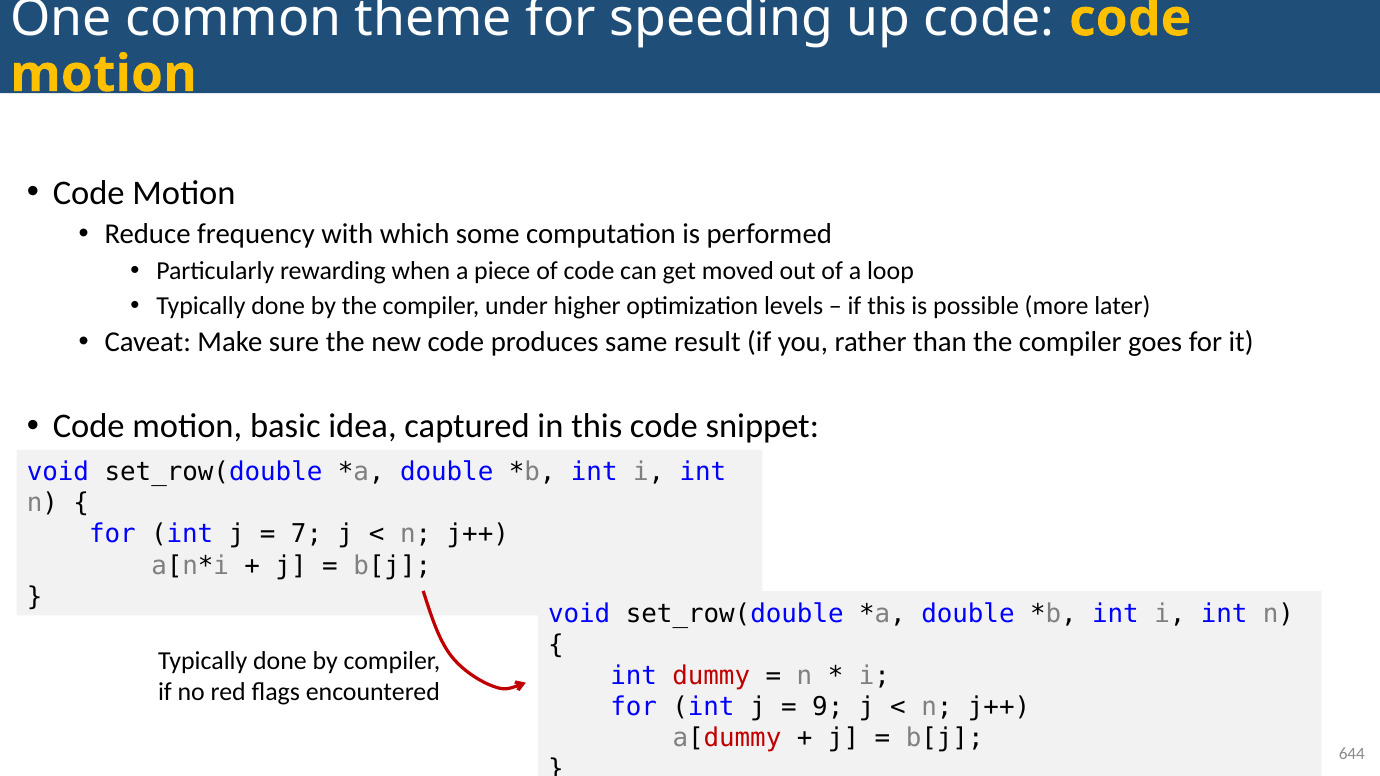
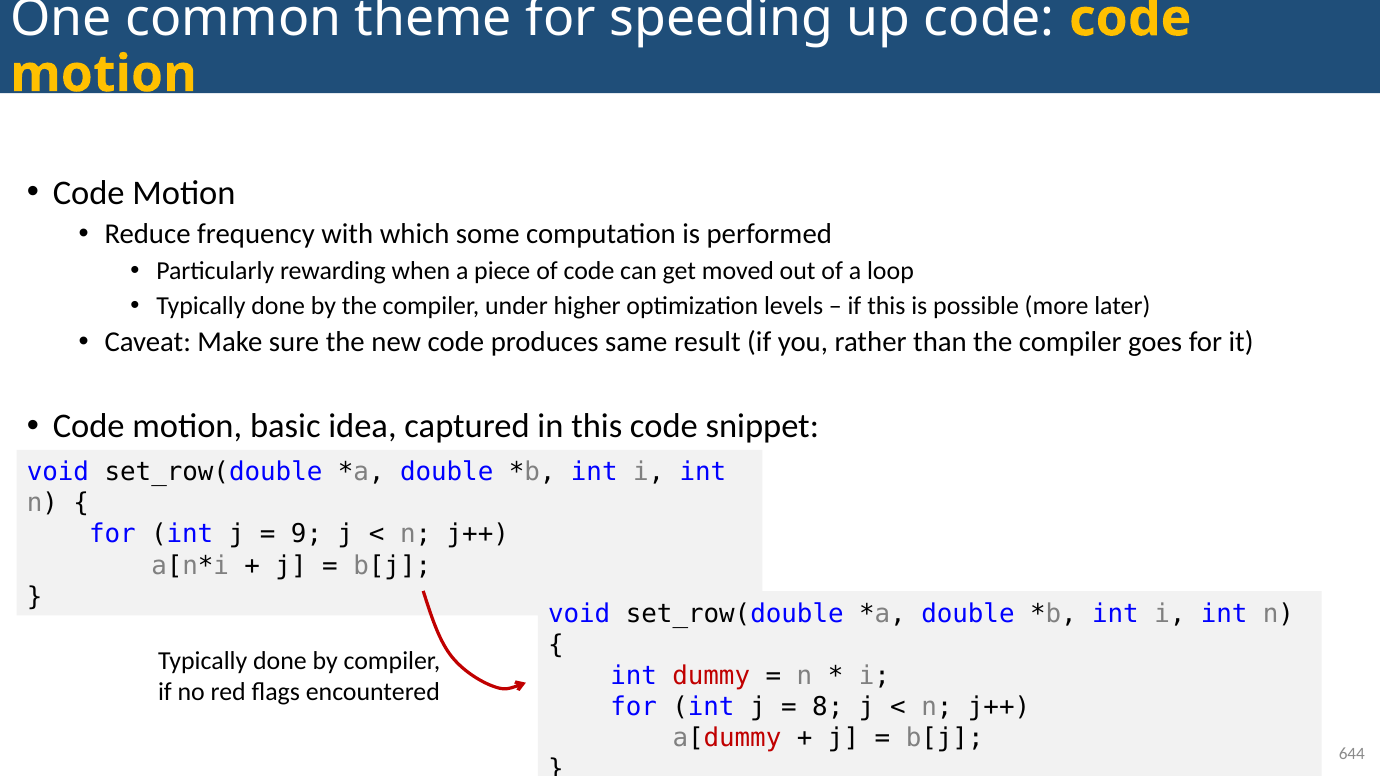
7: 7 -> 9 (307, 535)
9: 9 -> 8 (828, 707)
